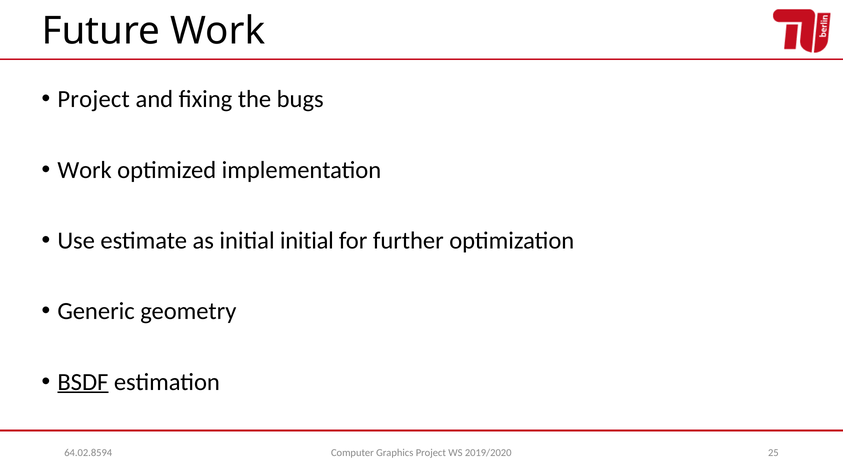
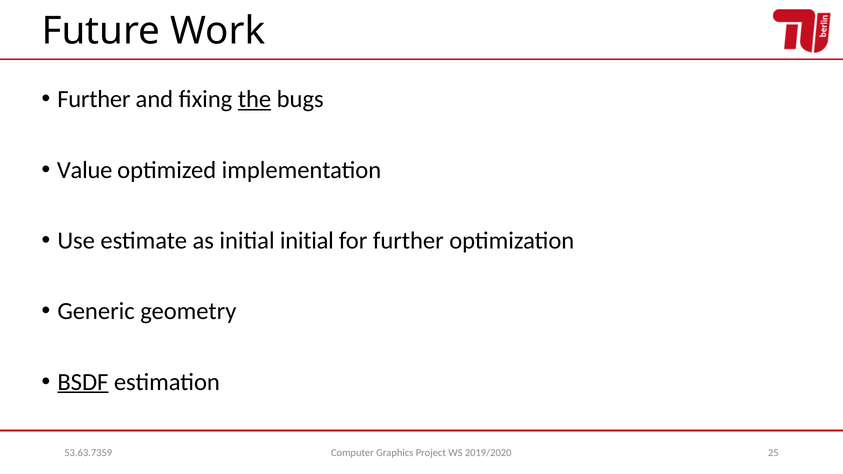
Project: Project -> Further (94, 99)
the underline: none -> present (255, 99)
Work: Work -> Value (85, 170)
64.02.8594: 64.02.8594 -> 53.63.7359 (88, 453)
